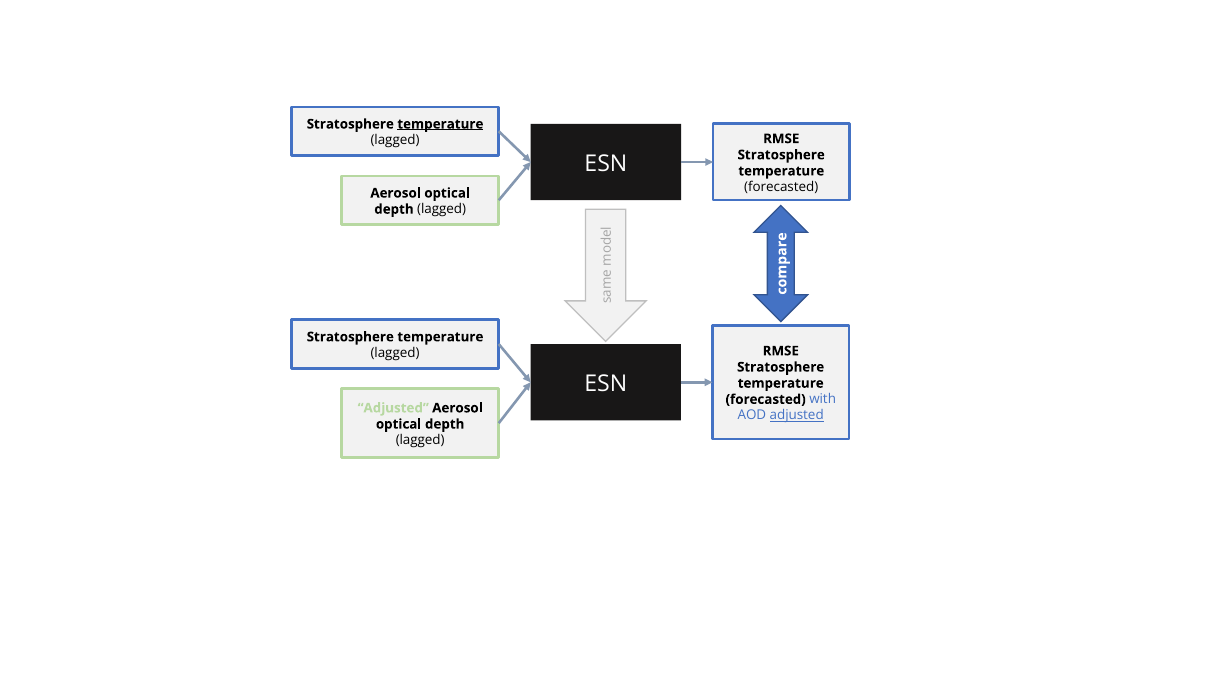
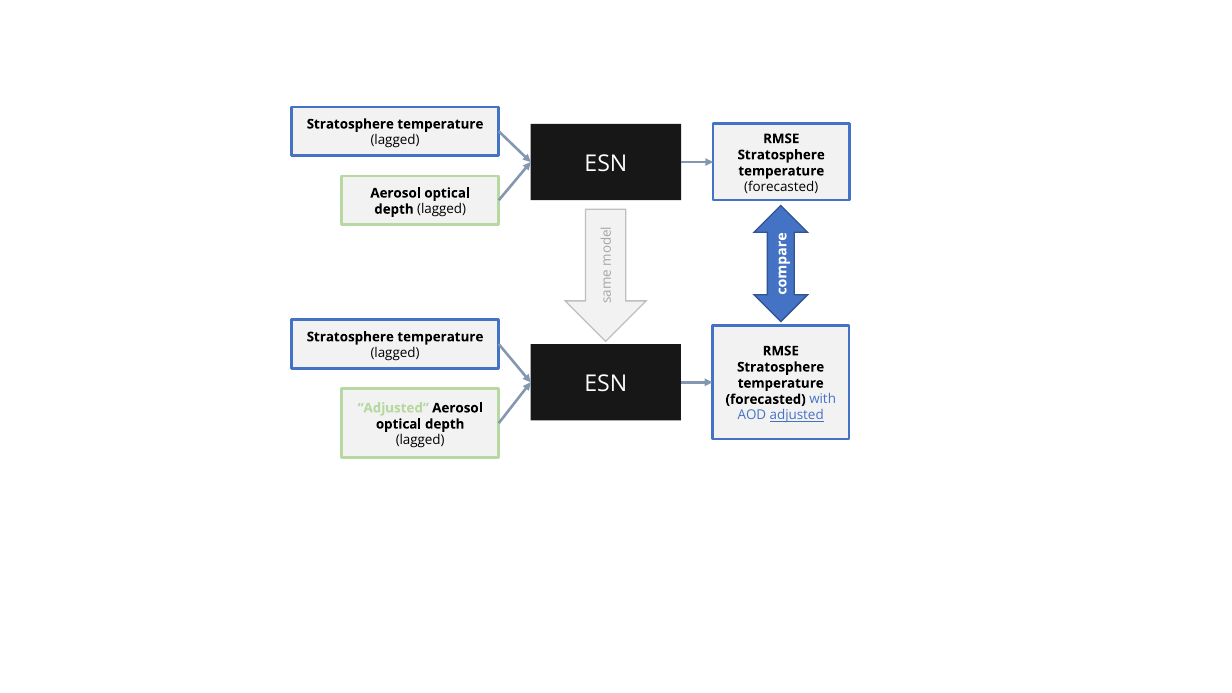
temperature underline: present -> none (440, 124)
